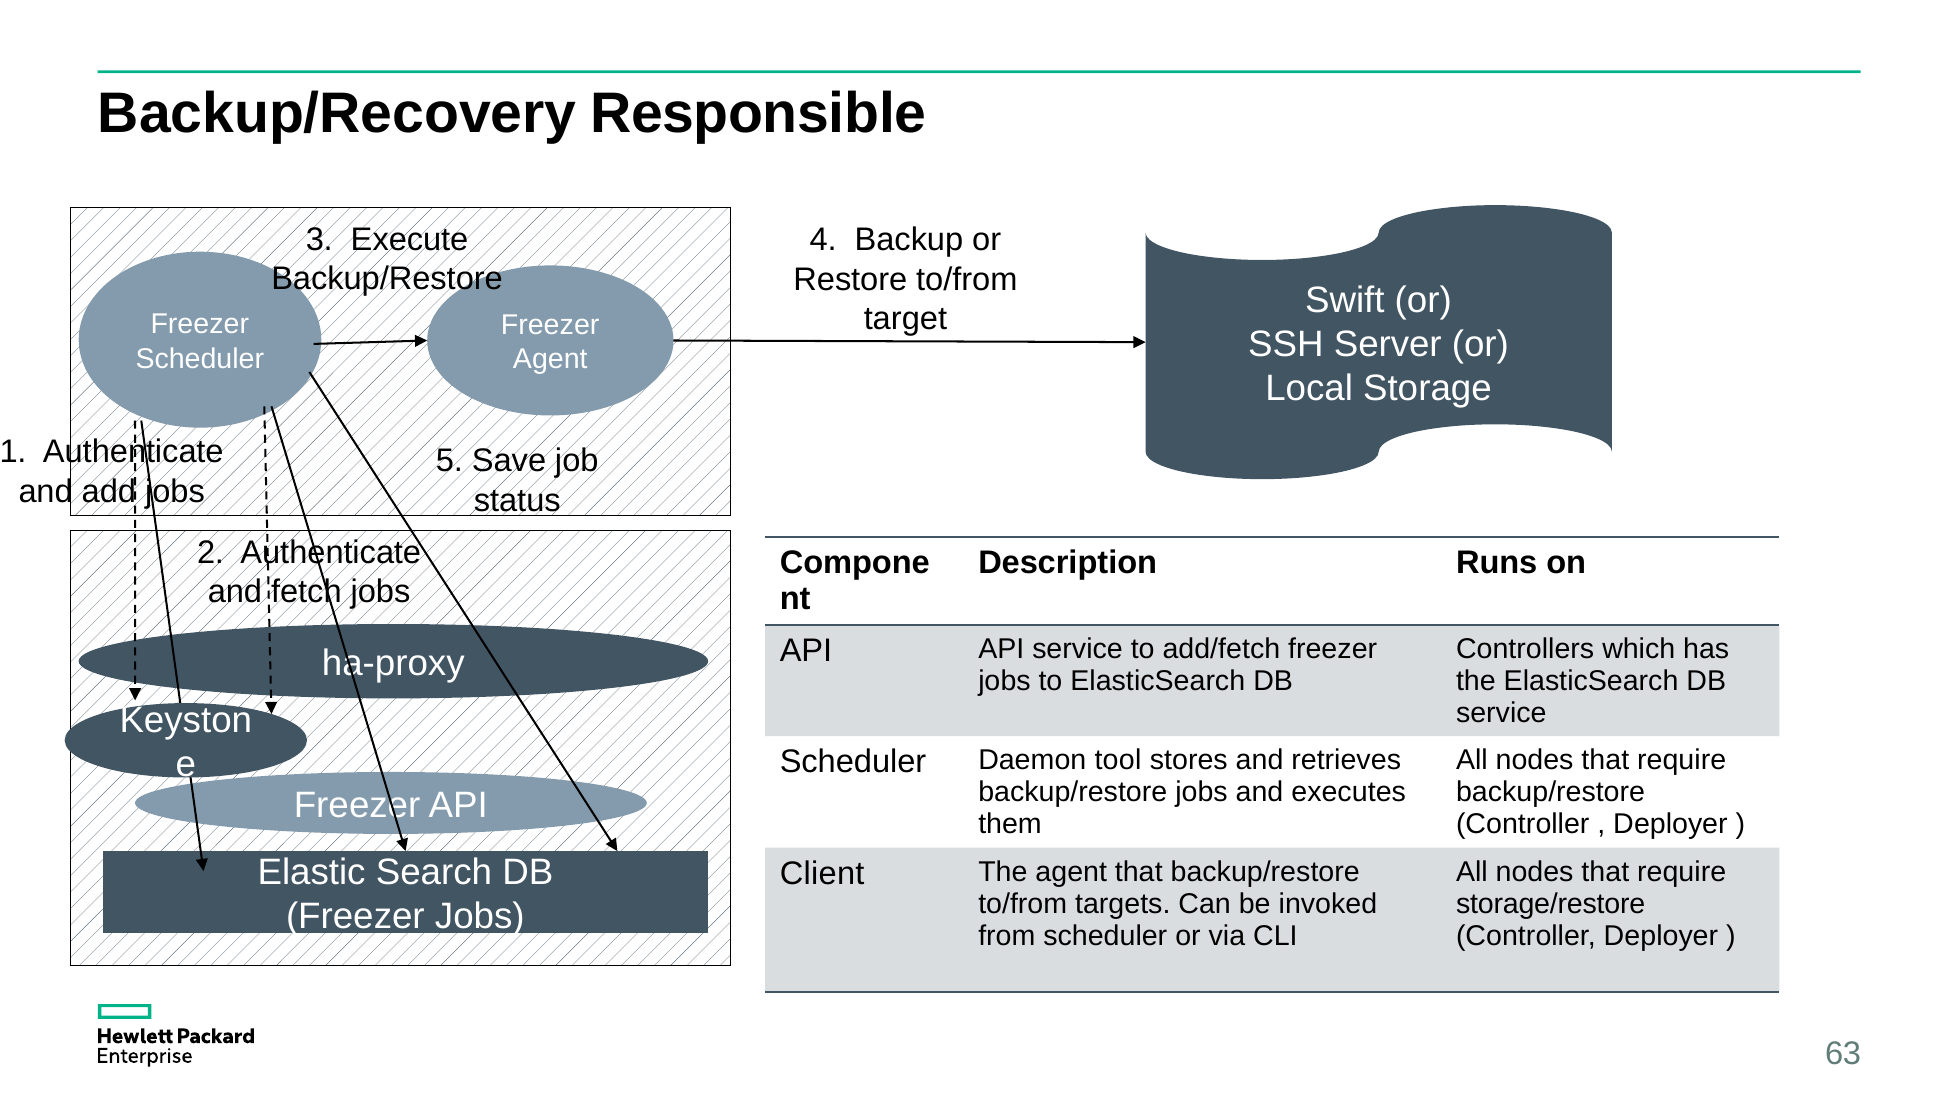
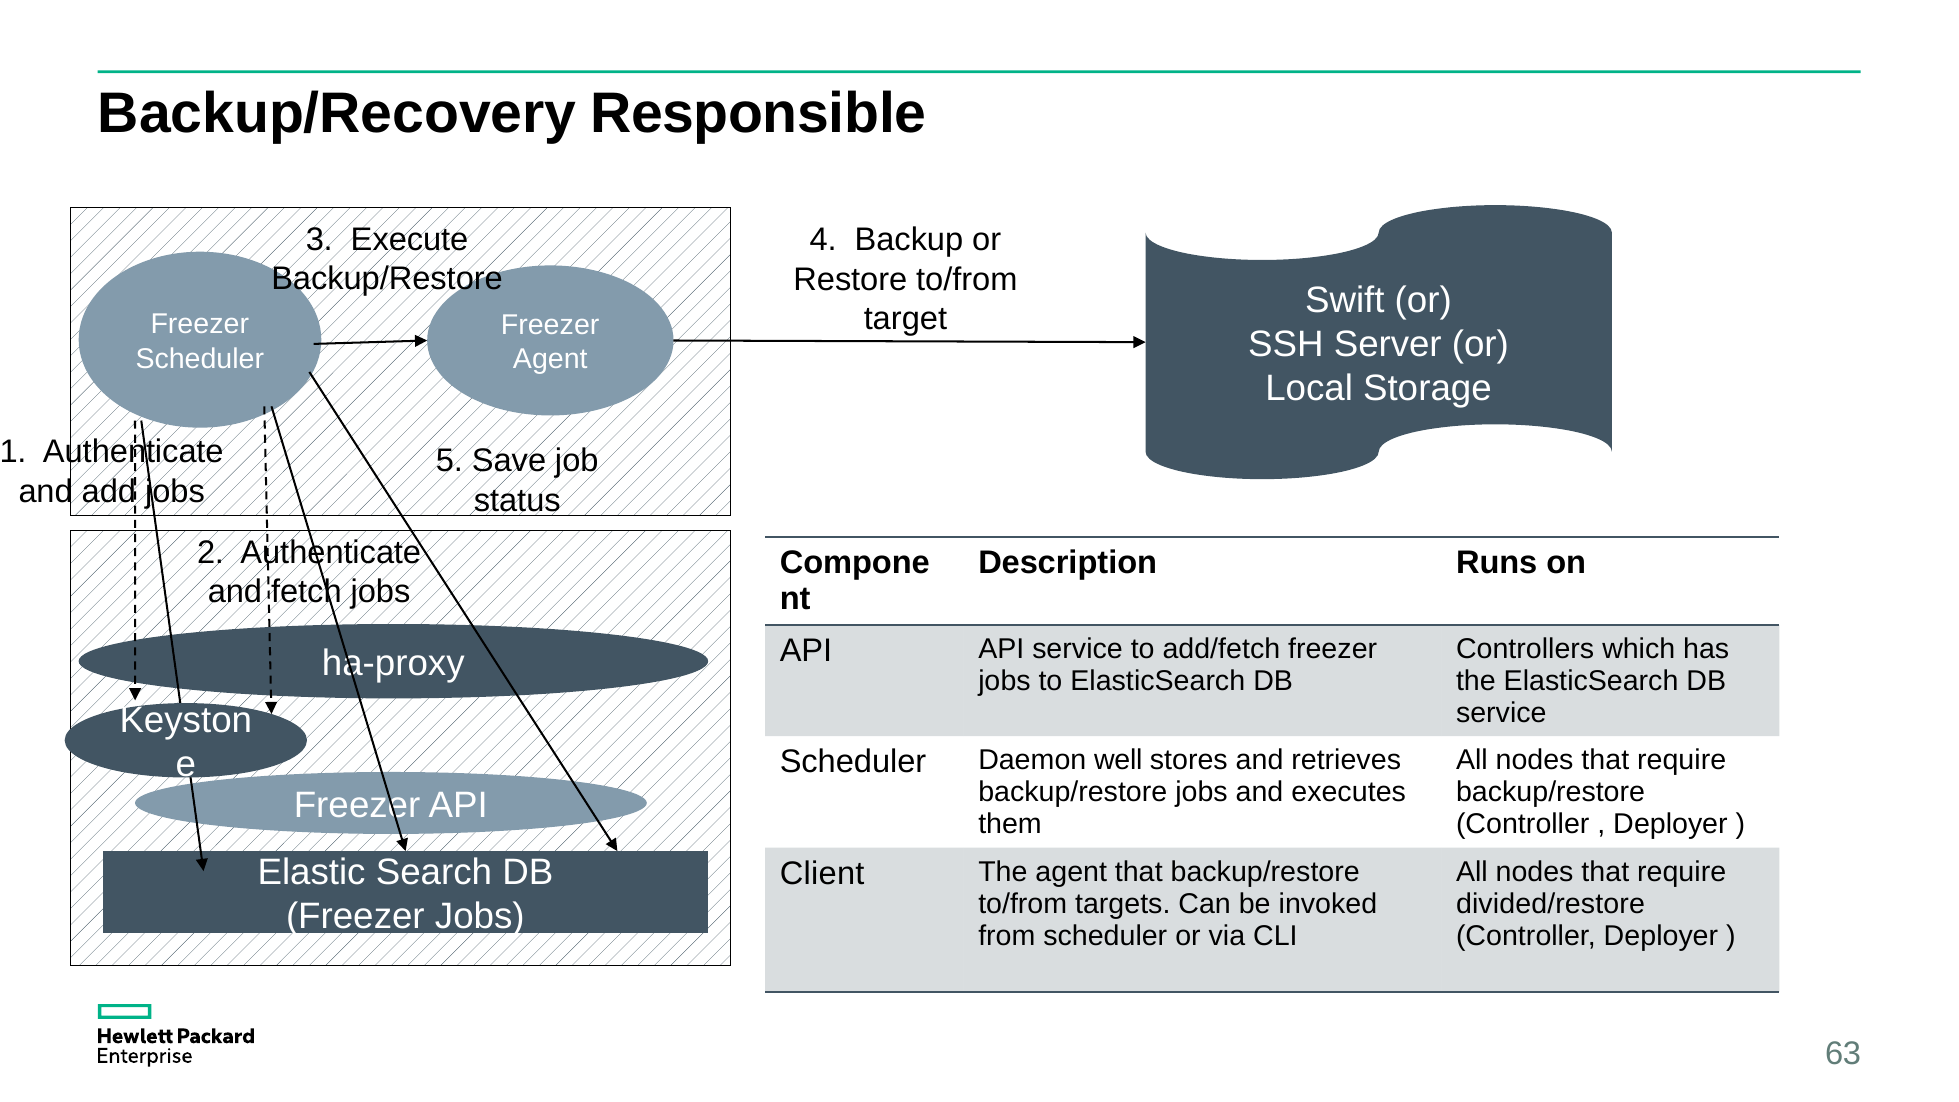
tool: tool -> well (1118, 760)
storage/restore: storage/restore -> divided/restore (1550, 904)
